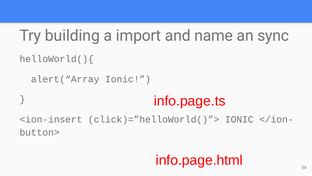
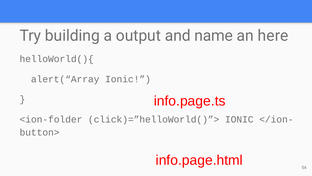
import: import -> output (138, 36)
sync: sync -> here (273, 36)
<ion-insert: <ion-insert -> <ion-folder (51, 119)
